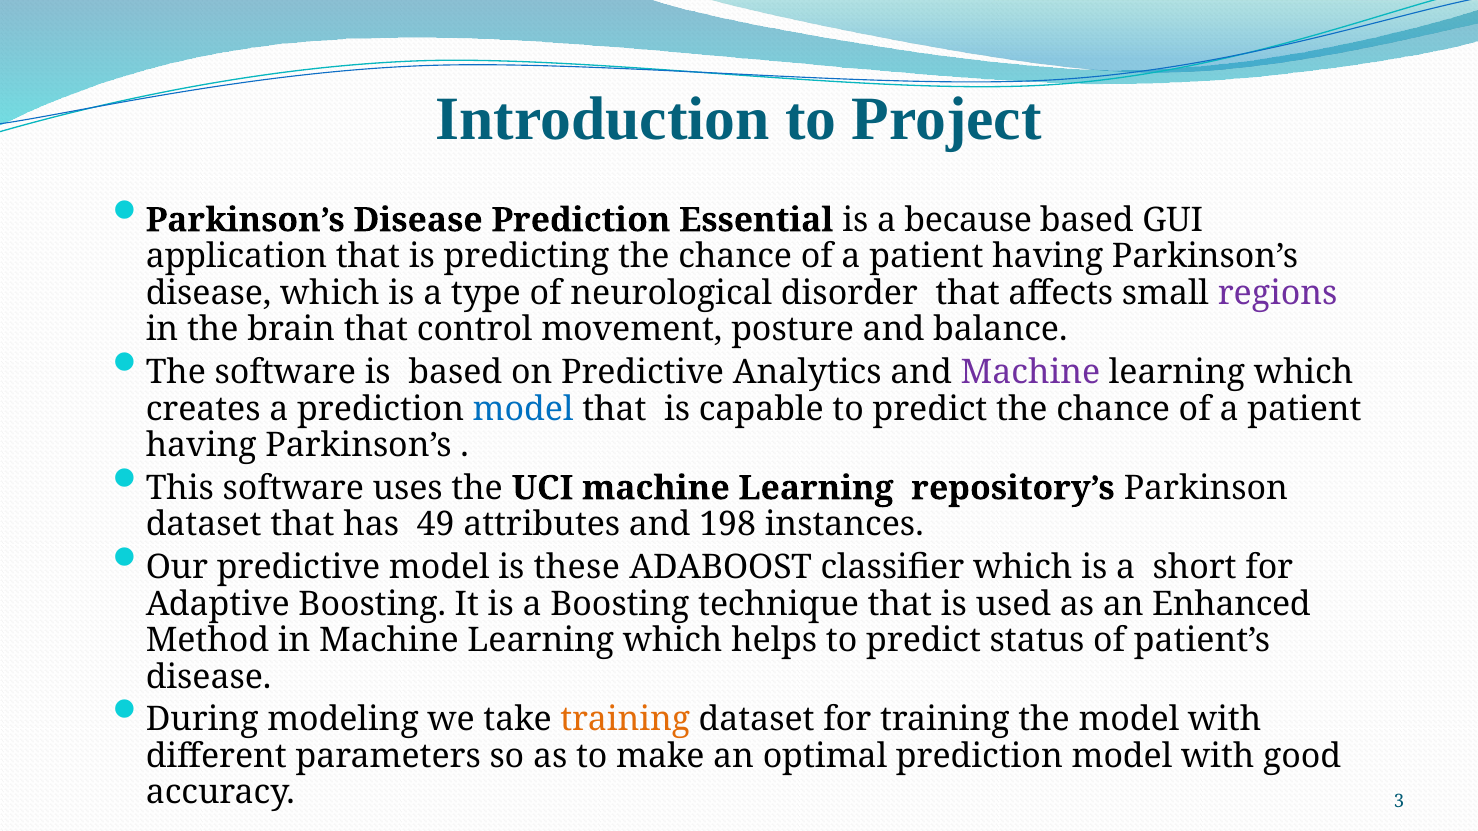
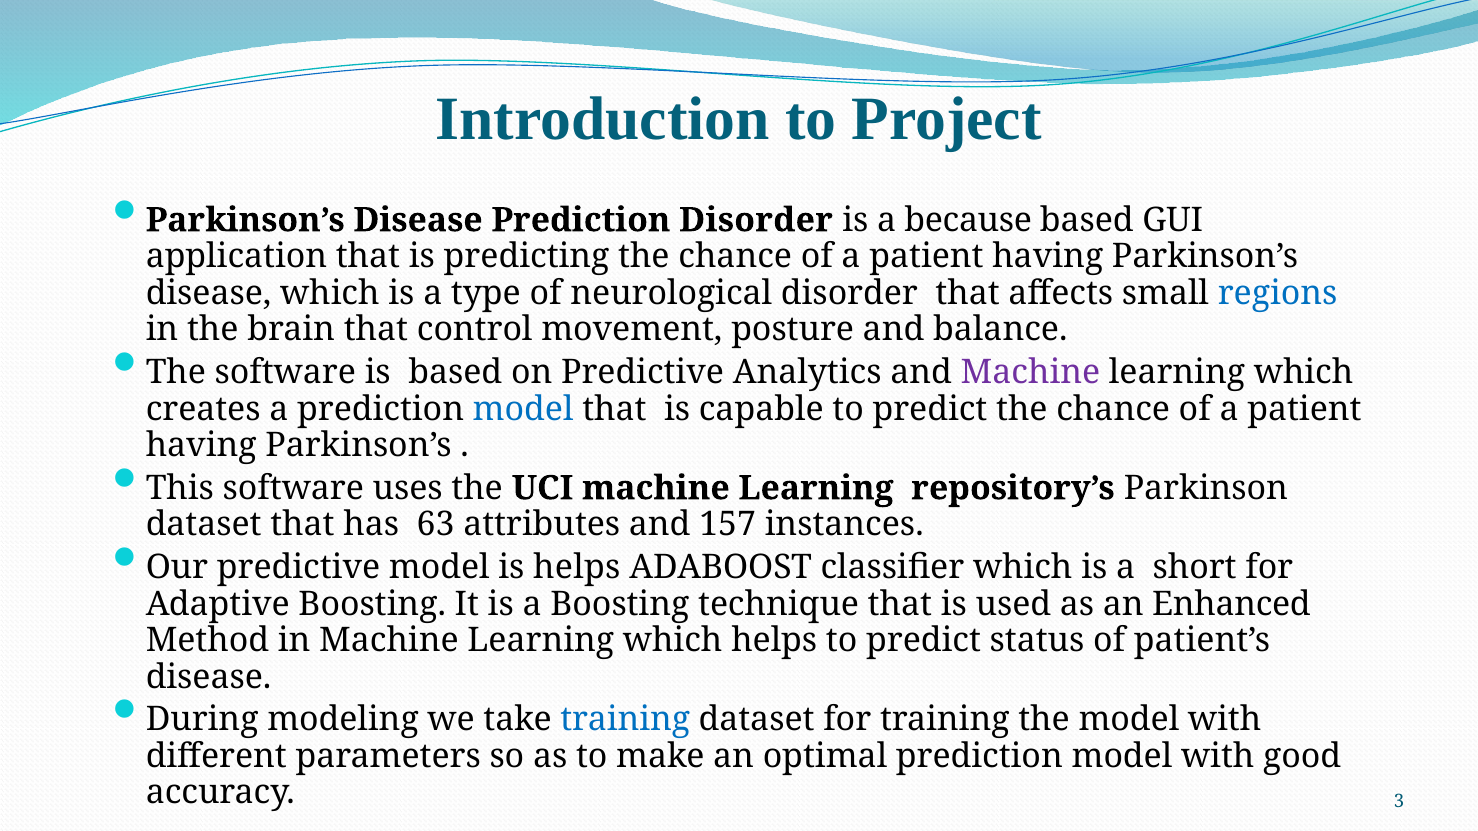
Prediction Essential: Essential -> Disorder (756, 220)
regions colour: purple -> blue (1278, 293)
49: 49 -> 63 (436, 525)
198: 198 -> 157 (728, 525)
is these: these -> helps (577, 568)
training colour: orange -> blue (625, 720)
